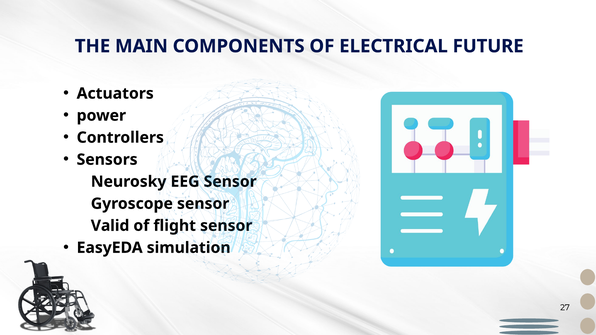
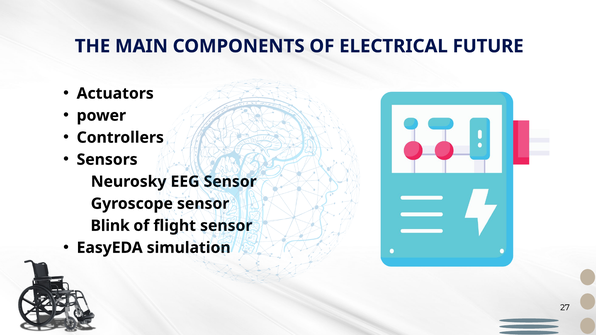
Valid: Valid -> Blink (110, 226)
